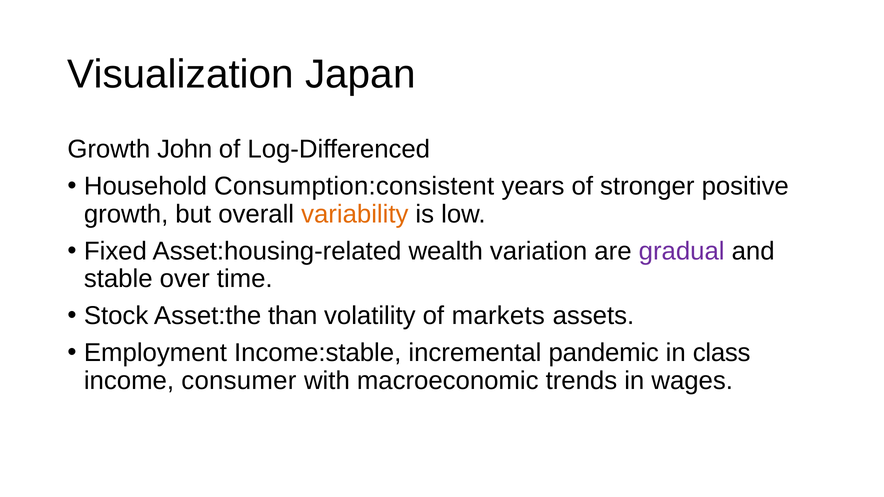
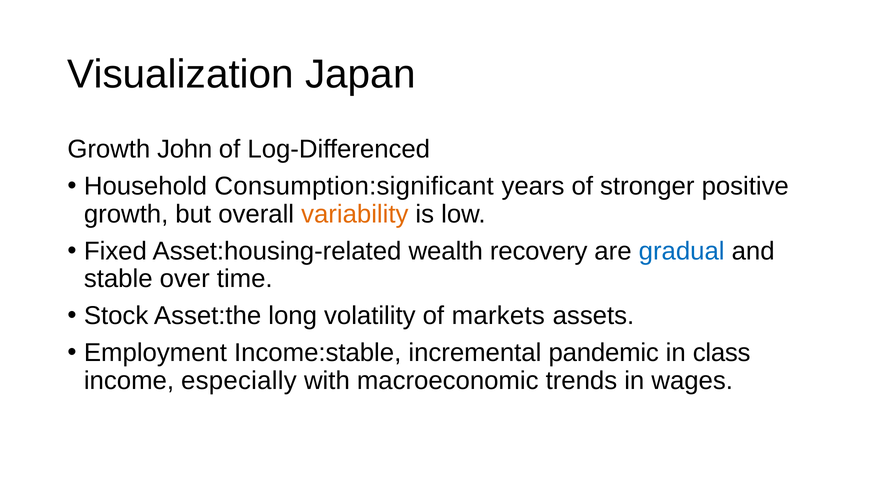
Consumption:consistent: Consumption:consistent -> Consumption:significant (354, 186)
variation: variation -> recovery (539, 251)
gradual colour: purple -> blue (682, 251)
than: than -> long (293, 316)
consumer: consumer -> especially (239, 381)
